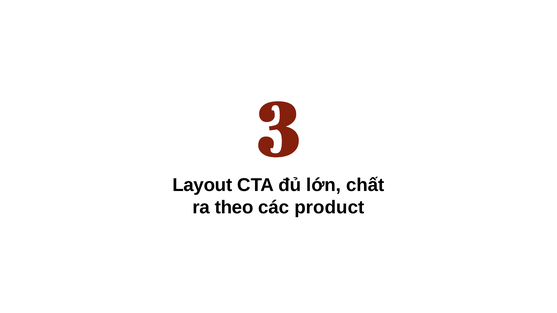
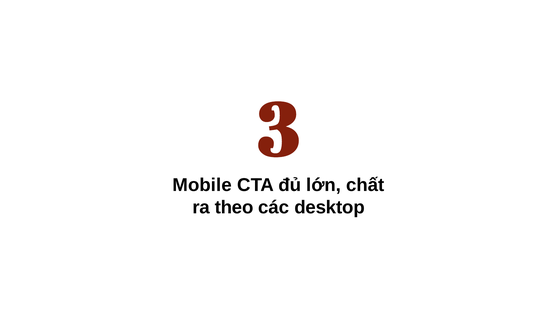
Layout: Layout -> Mobile (202, 185)
product: product -> desktop (330, 208)
